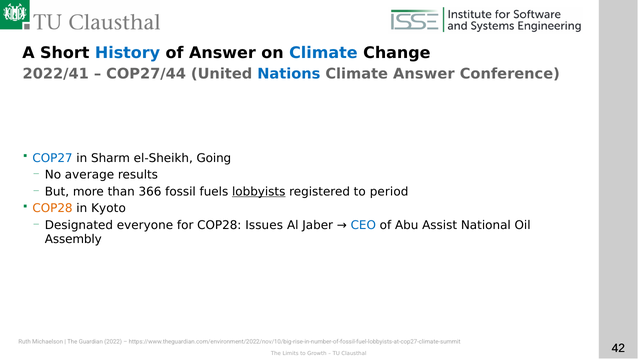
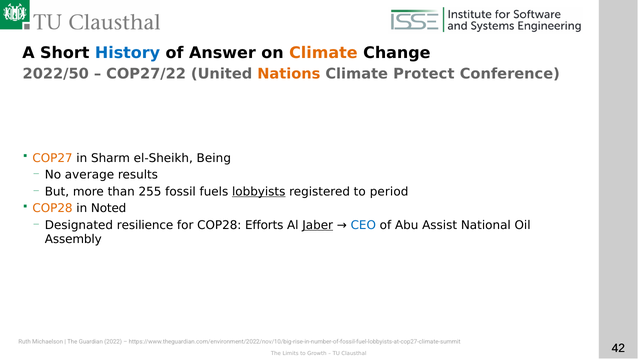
Climate colour: blue -> orange (323, 53)
2022/41: 2022/41 -> 2022/50 (56, 74)
COP27/44: COP27/44 -> COP27/22 (146, 74)
Nations colour: blue -> orange (289, 74)
Climate Answer: Answer -> Protect (424, 74)
COP27 colour: blue -> orange (53, 158)
Going: Going -> Being (214, 158)
366: 366 -> 255 (150, 192)
Kyoto: Kyoto -> Noted (109, 208)
everyone: everyone -> resilience (145, 225)
Issues: Issues -> Efforts (264, 225)
Jaber underline: none -> present (318, 225)
